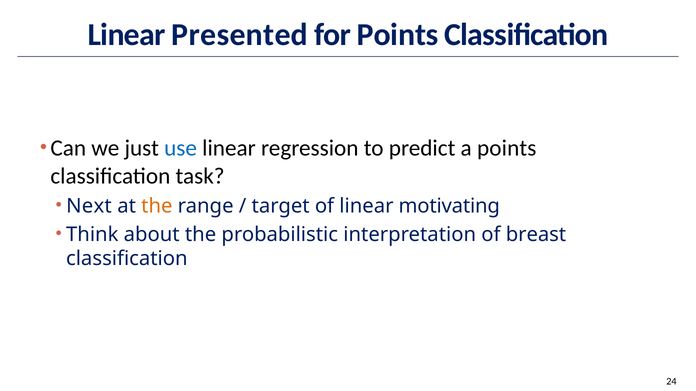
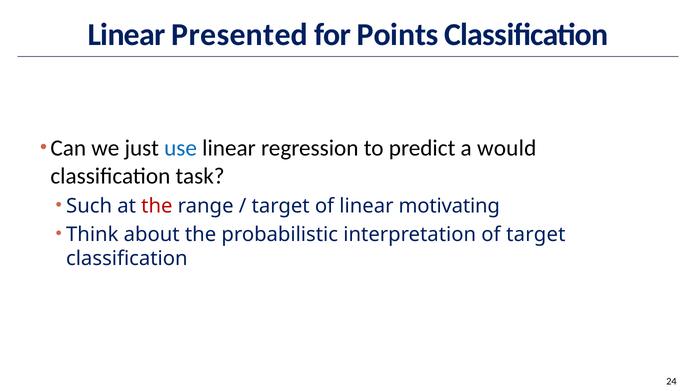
a points: points -> would (507, 148)
Next: Next -> Such (89, 206)
the colour: orange -> red (157, 206)
of breast: breast -> target (536, 235)
